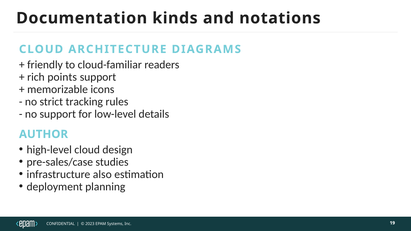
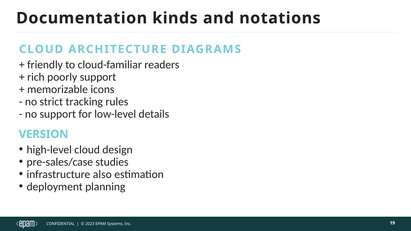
points: points -> poorly (62, 77)
AUTHOR: AUTHOR -> VERSION (44, 134)
